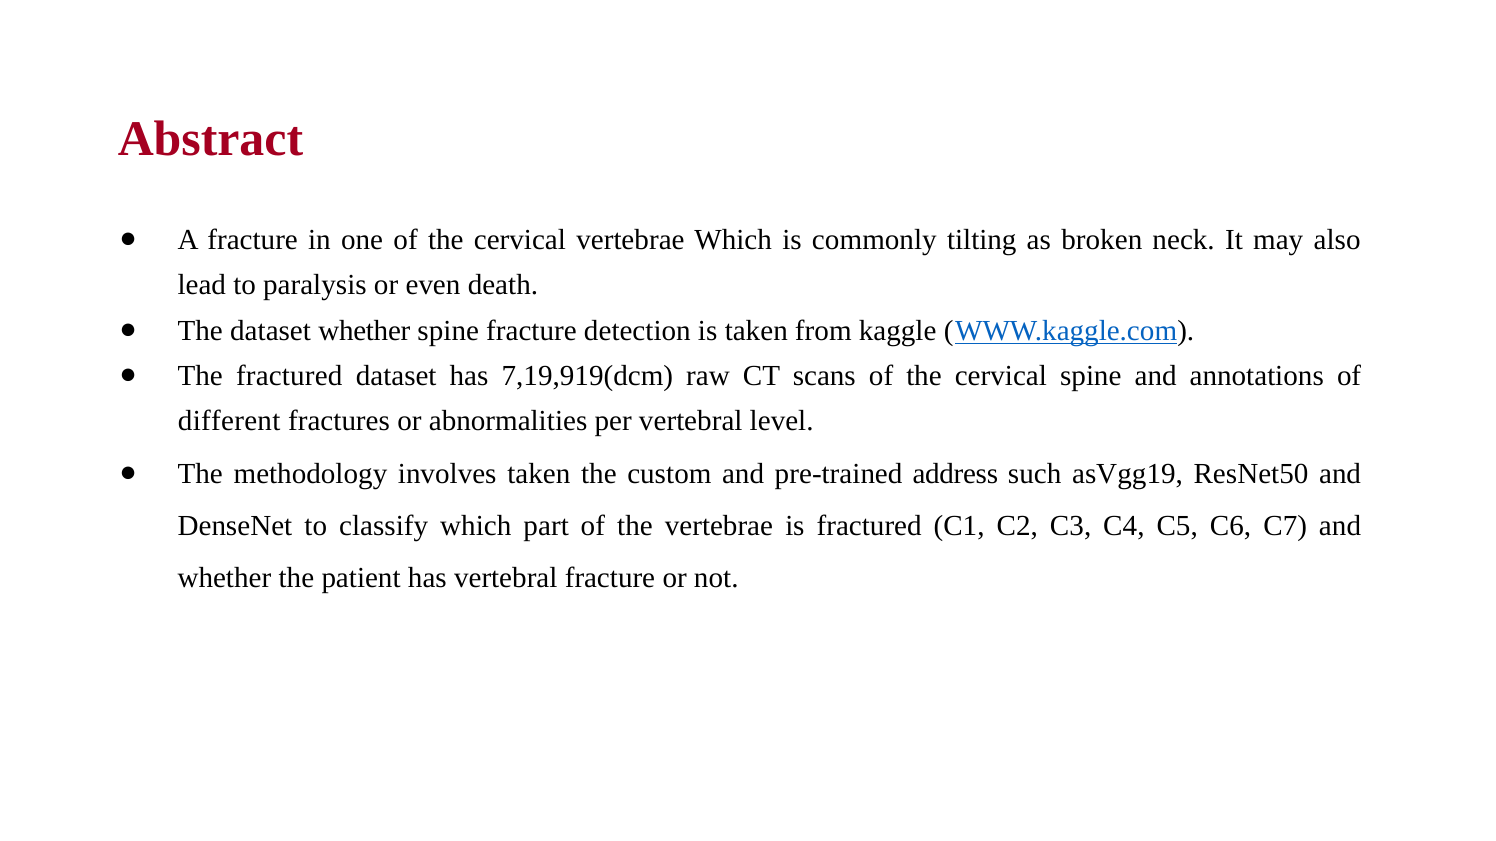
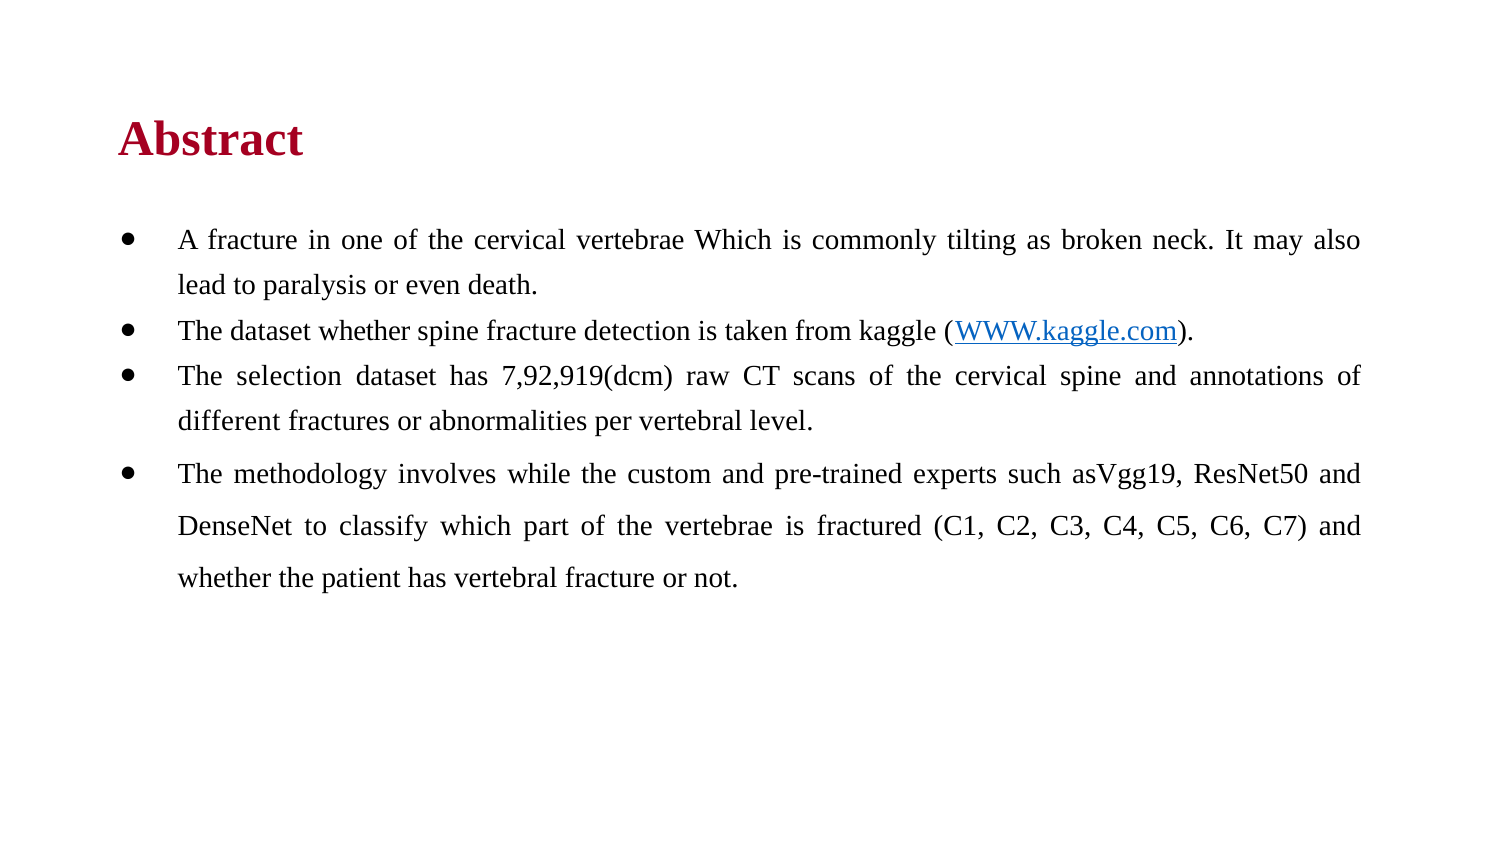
The fractured: fractured -> selection (289, 376)
7,19,919(dcm: 7,19,919(dcm -> 7,92,919(dcm (587, 376)
involves taken: taken -> while (539, 474)
address: address -> experts (955, 474)
